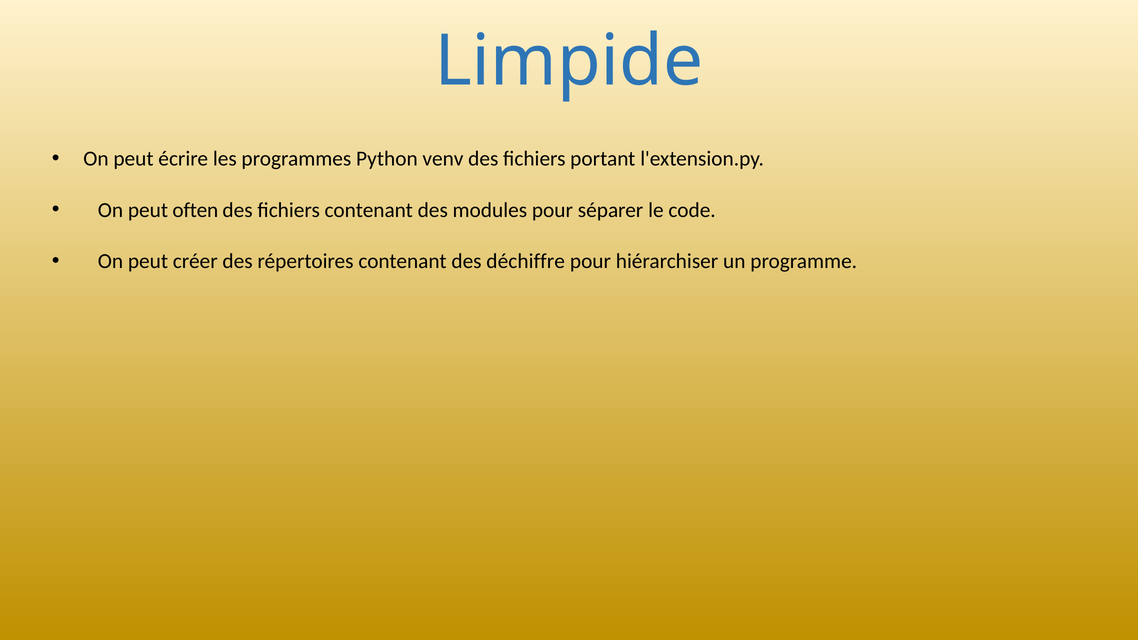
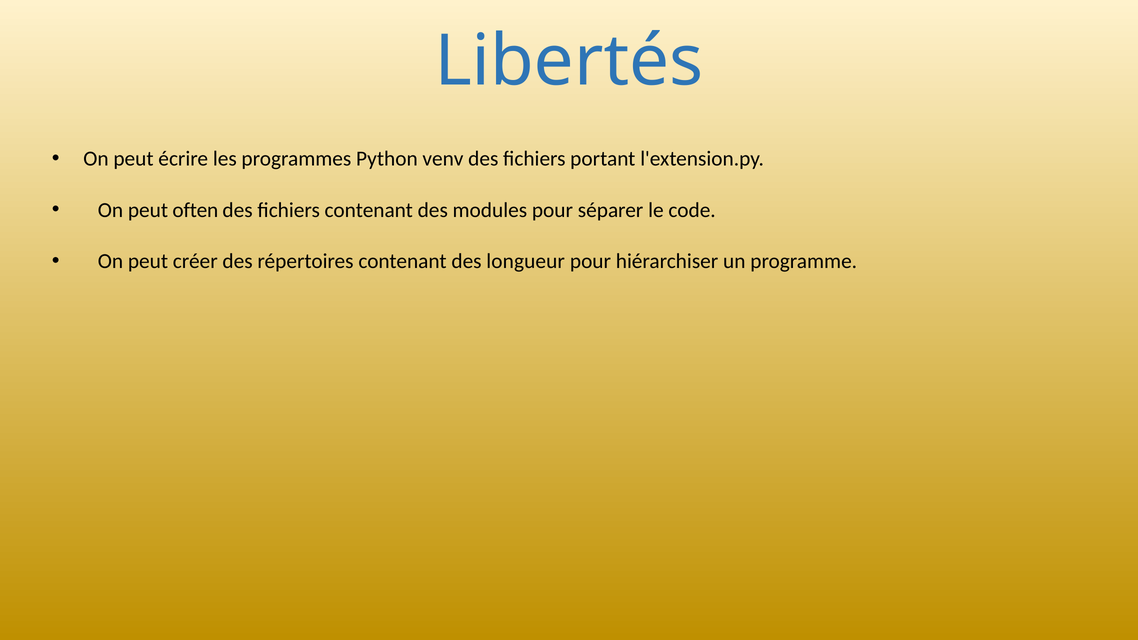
Limpide: Limpide -> Libertés (569, 61)
déchiffre: déchiffre -> longueur (526, 261)
